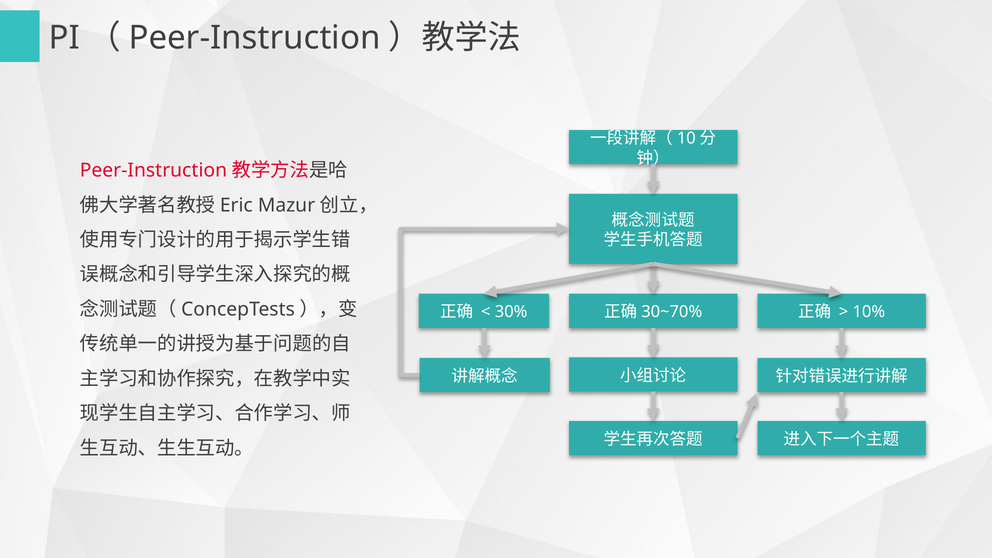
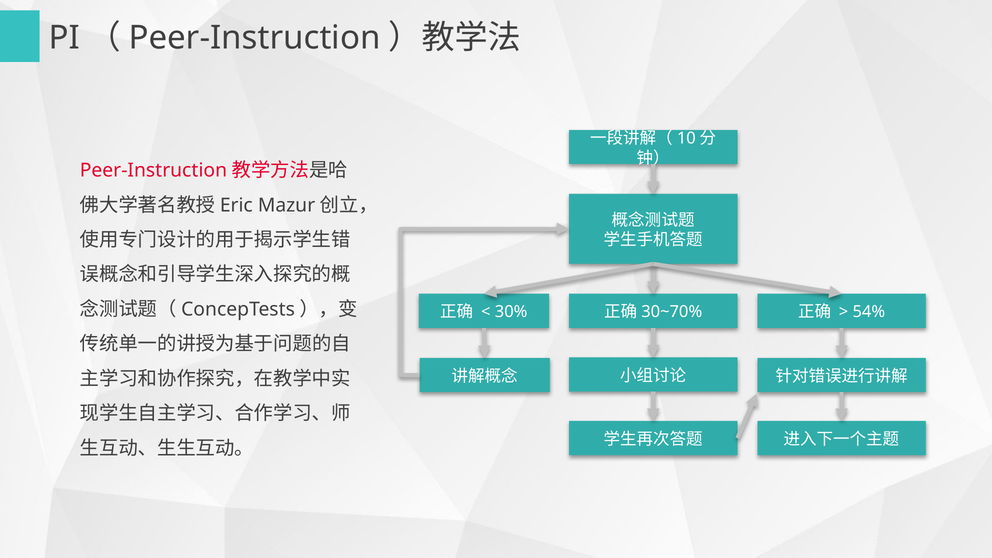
10%: 10% -> 54% (869, 312)
